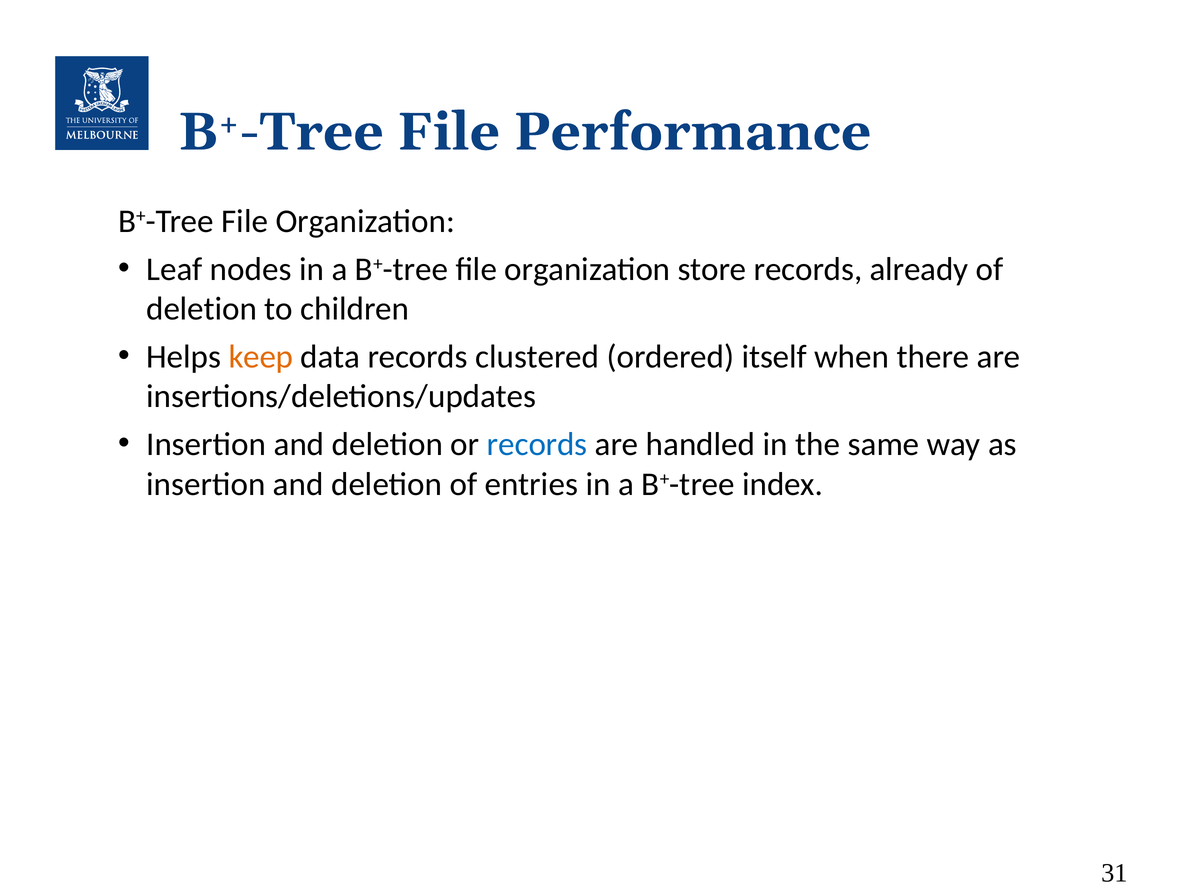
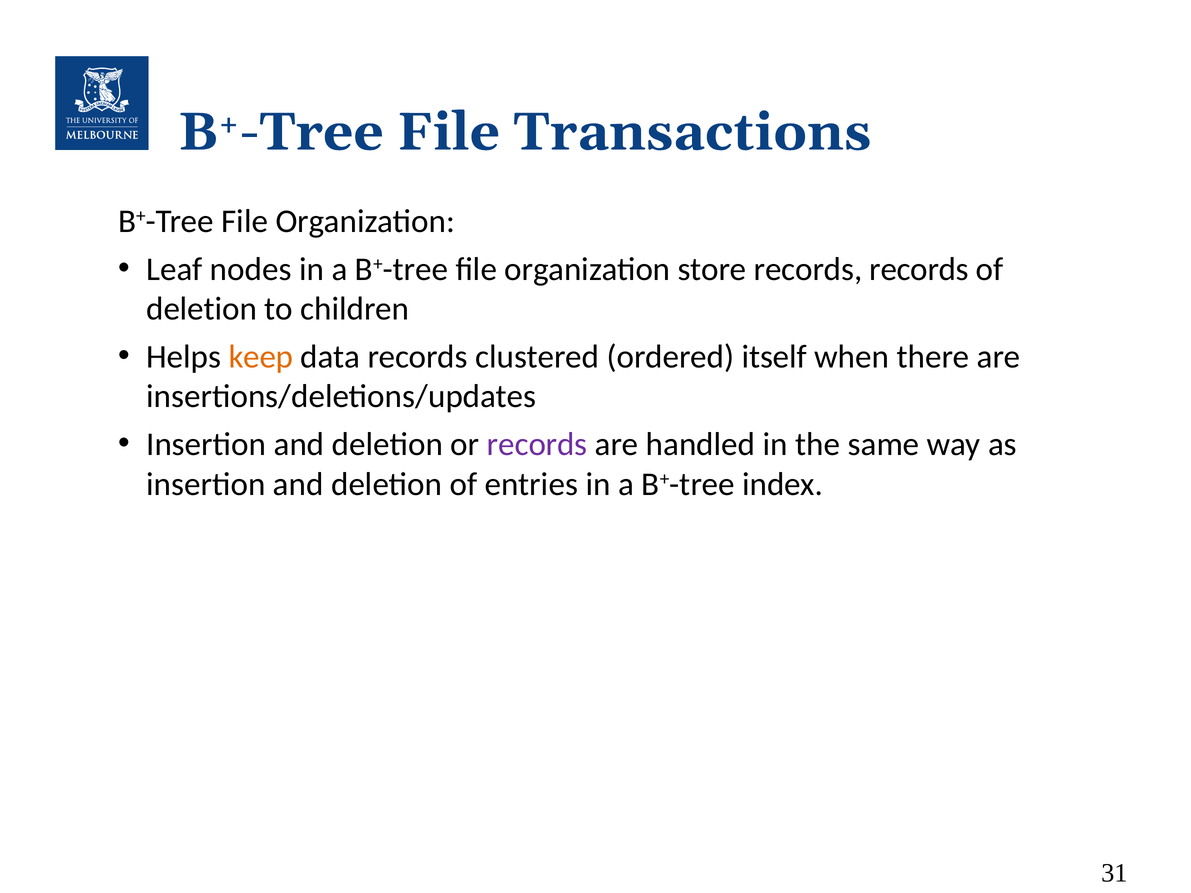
Performance: Performance -> Transactions (692, 132)
records already: already -> records (919, 269)
records colour: blue -> purple (537, 445)
